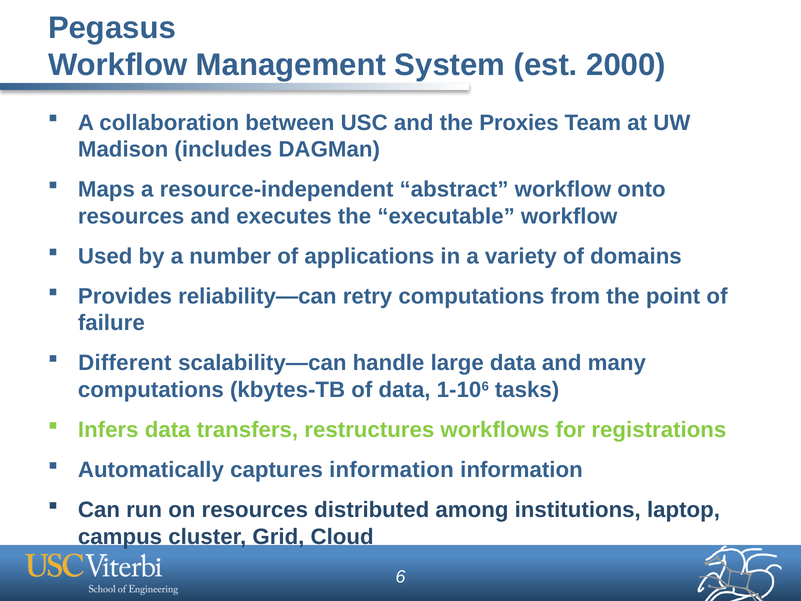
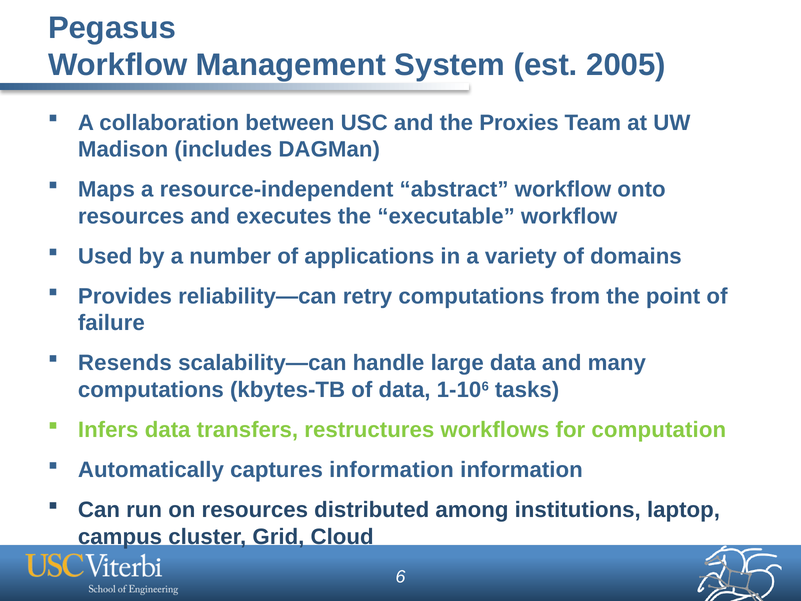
2000: 2000 -> 2005 (626, 65)
Different: Different -> Resends (125, 363)
registrations: registrations -> computation (659, 430)
